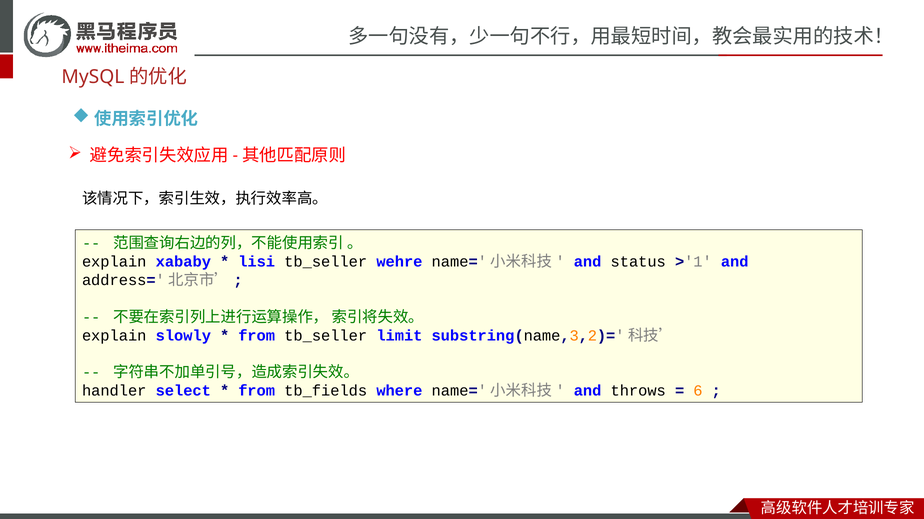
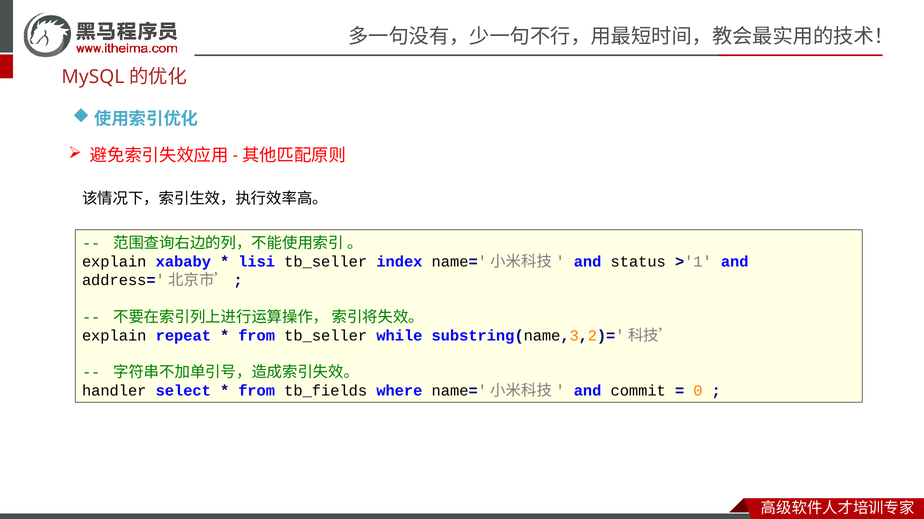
wehre: wehre -> index (399, 262)
slowly: slowly -> repeat (183, 336)
limit: limit -> while (399, 336)
throws: throws -> commit (638, 391)
6: 6 -> 0 (698, 391)
